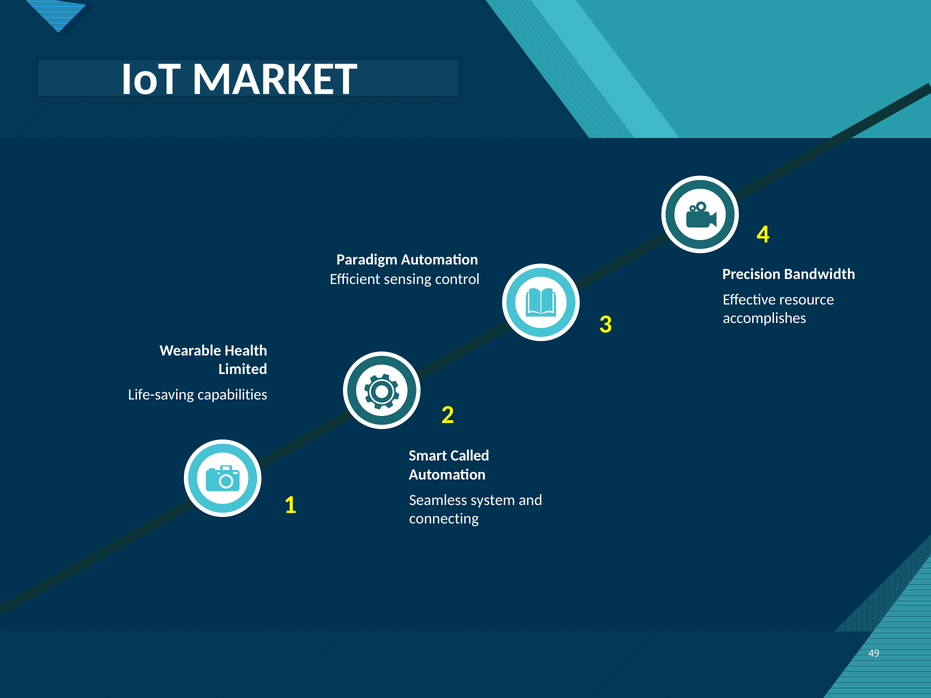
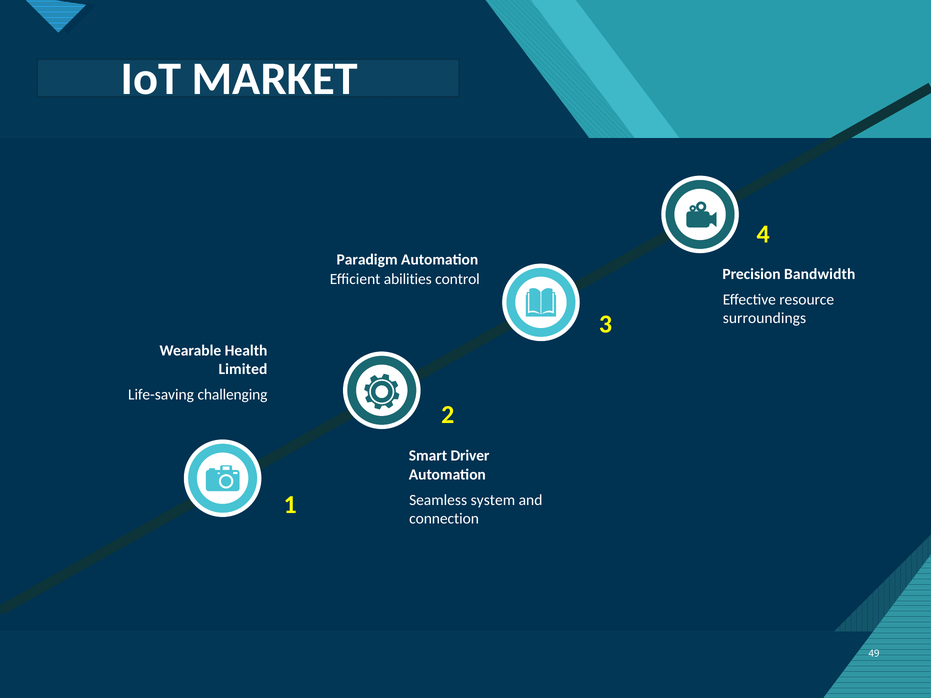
sensing: sensing -> abilities (408, 279)
accomplishes: accomplishes -> surroundings (764, 318)
capabilities: capabilities -> challenging (233, 395)
Called: Called -> Driver (470, 456)
connecting: connecting -> connection (444, 519)
